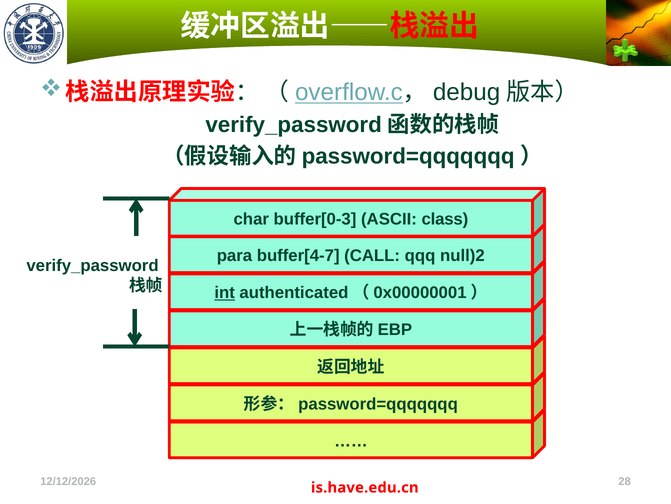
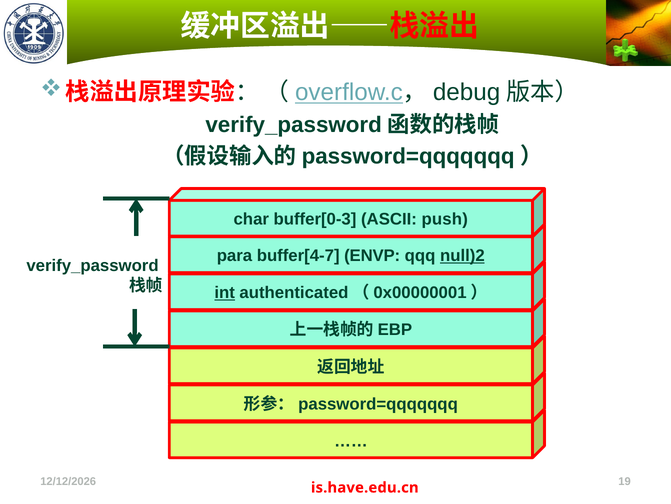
class: class -> push (445, 219)
CALL: CALL -> ENVP (372, 255)
null)2 underline: none -> present (462, 255)
28: 28 -> 19 (625, 481)
